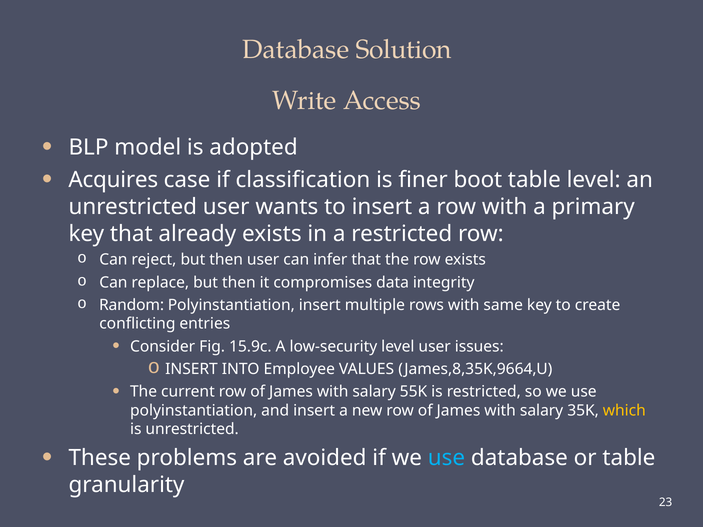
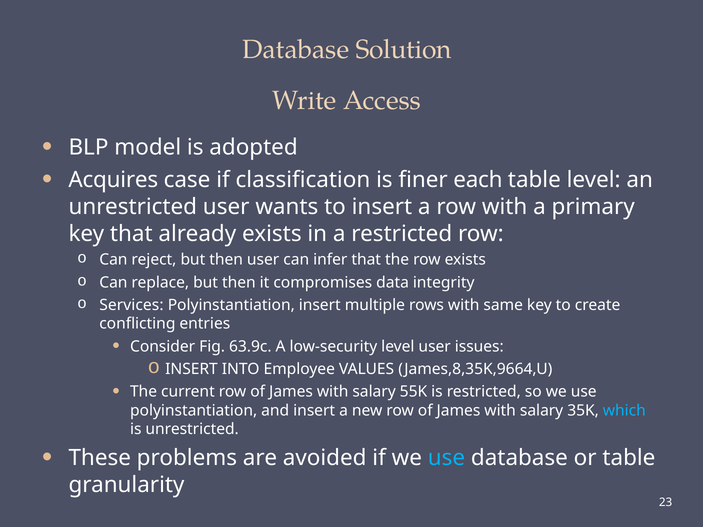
boot: boot -> each (478, 180)
Random: Random -> Services (131, 305)
15.9c: 15.9c -> 63.9c (250, 347)
which colour: yellow -> light blue (624, 411)
